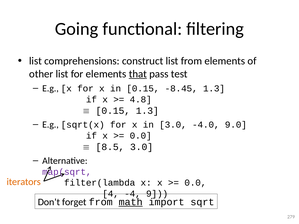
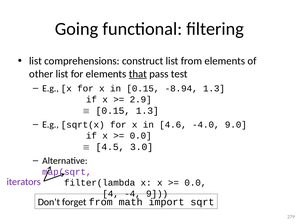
-8.45: -8.45 -> -8.94 (181, 89)
4.8: 4.8 -> 2.9 (141, 100)
in 3.0: 3.0 -> 4.6 (173, 125)
8.5: 8.5 -> 4.5 (110, 147)
iterators colour: orange -> purple (24, 182)
math underline: present -> none (131, 202)
